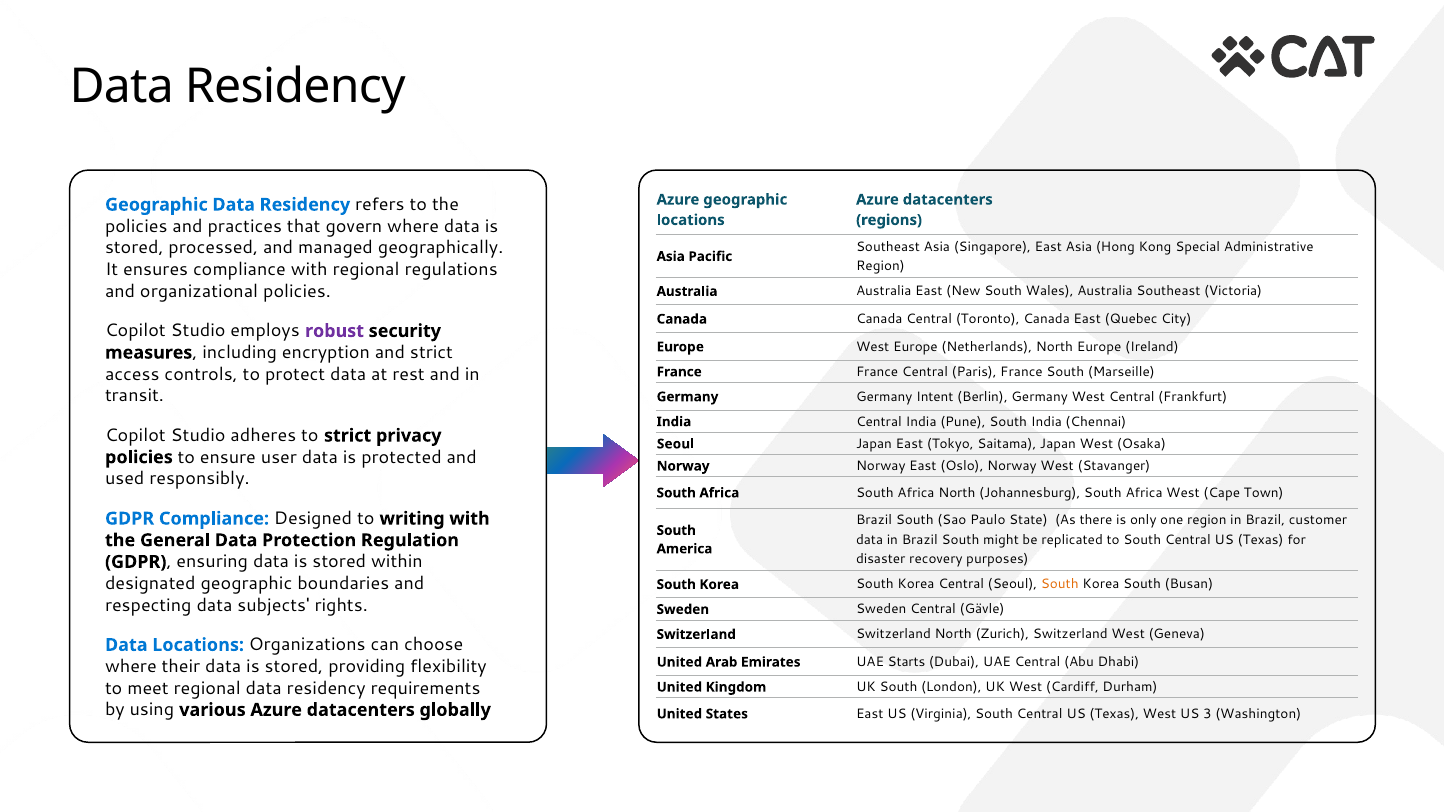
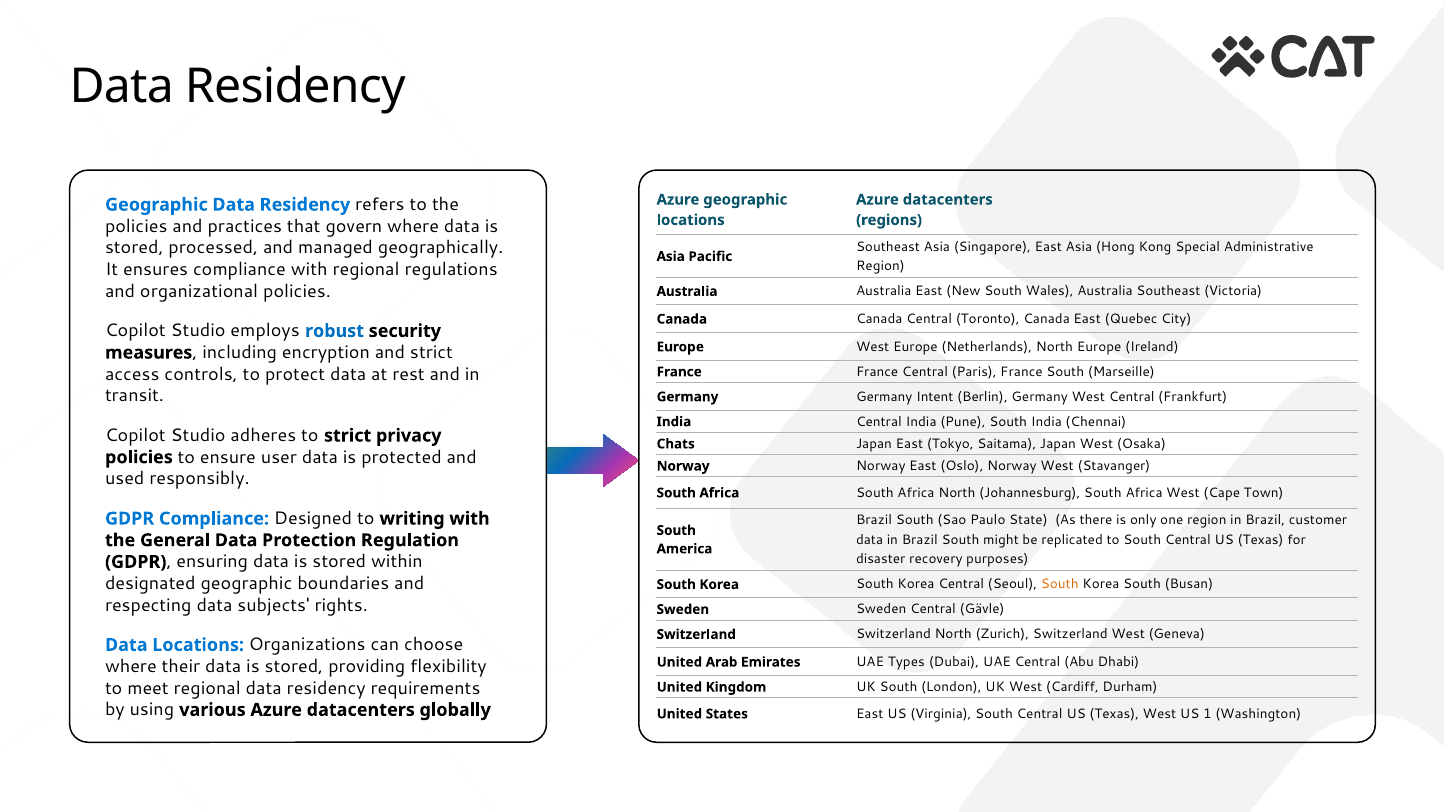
robust colour: purple -> blue (334, 331)
Seoul: Seoul -> Chats (676, 444)
Starts: Starts -> Types (906, 662)
3: 3 -> 1 (1207, 714)
